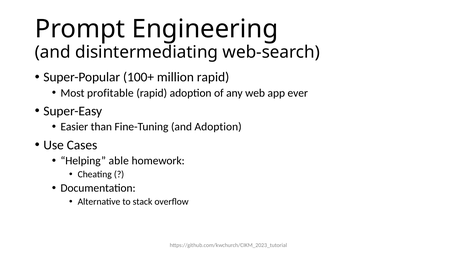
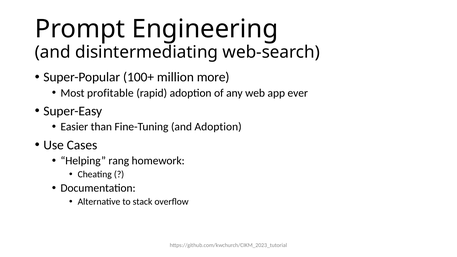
million rapid: rapid -> more (213, 77)
able: able -> rang (119, 161)
